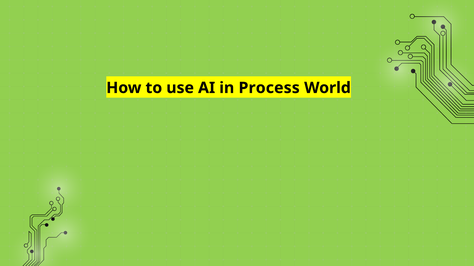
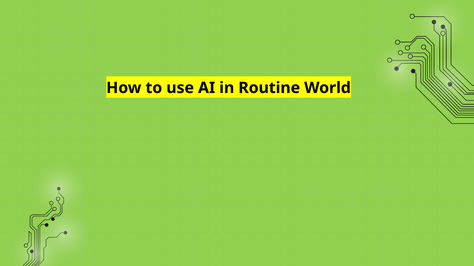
Process: Process -> Routine (269, 88)
